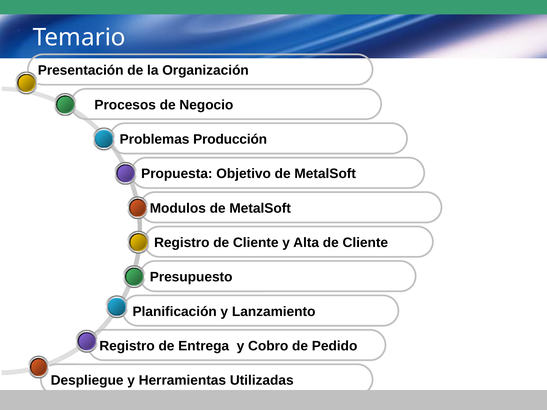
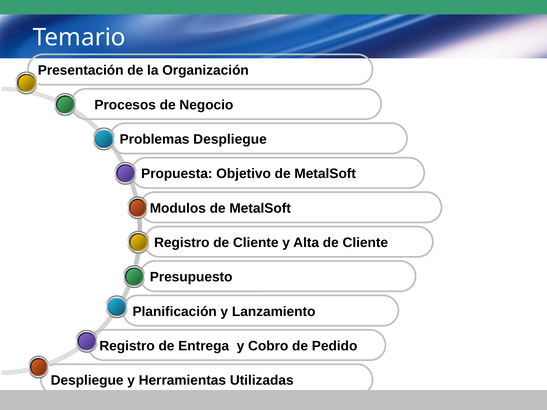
Producción: Producción -> Despliegue (230, 139)
